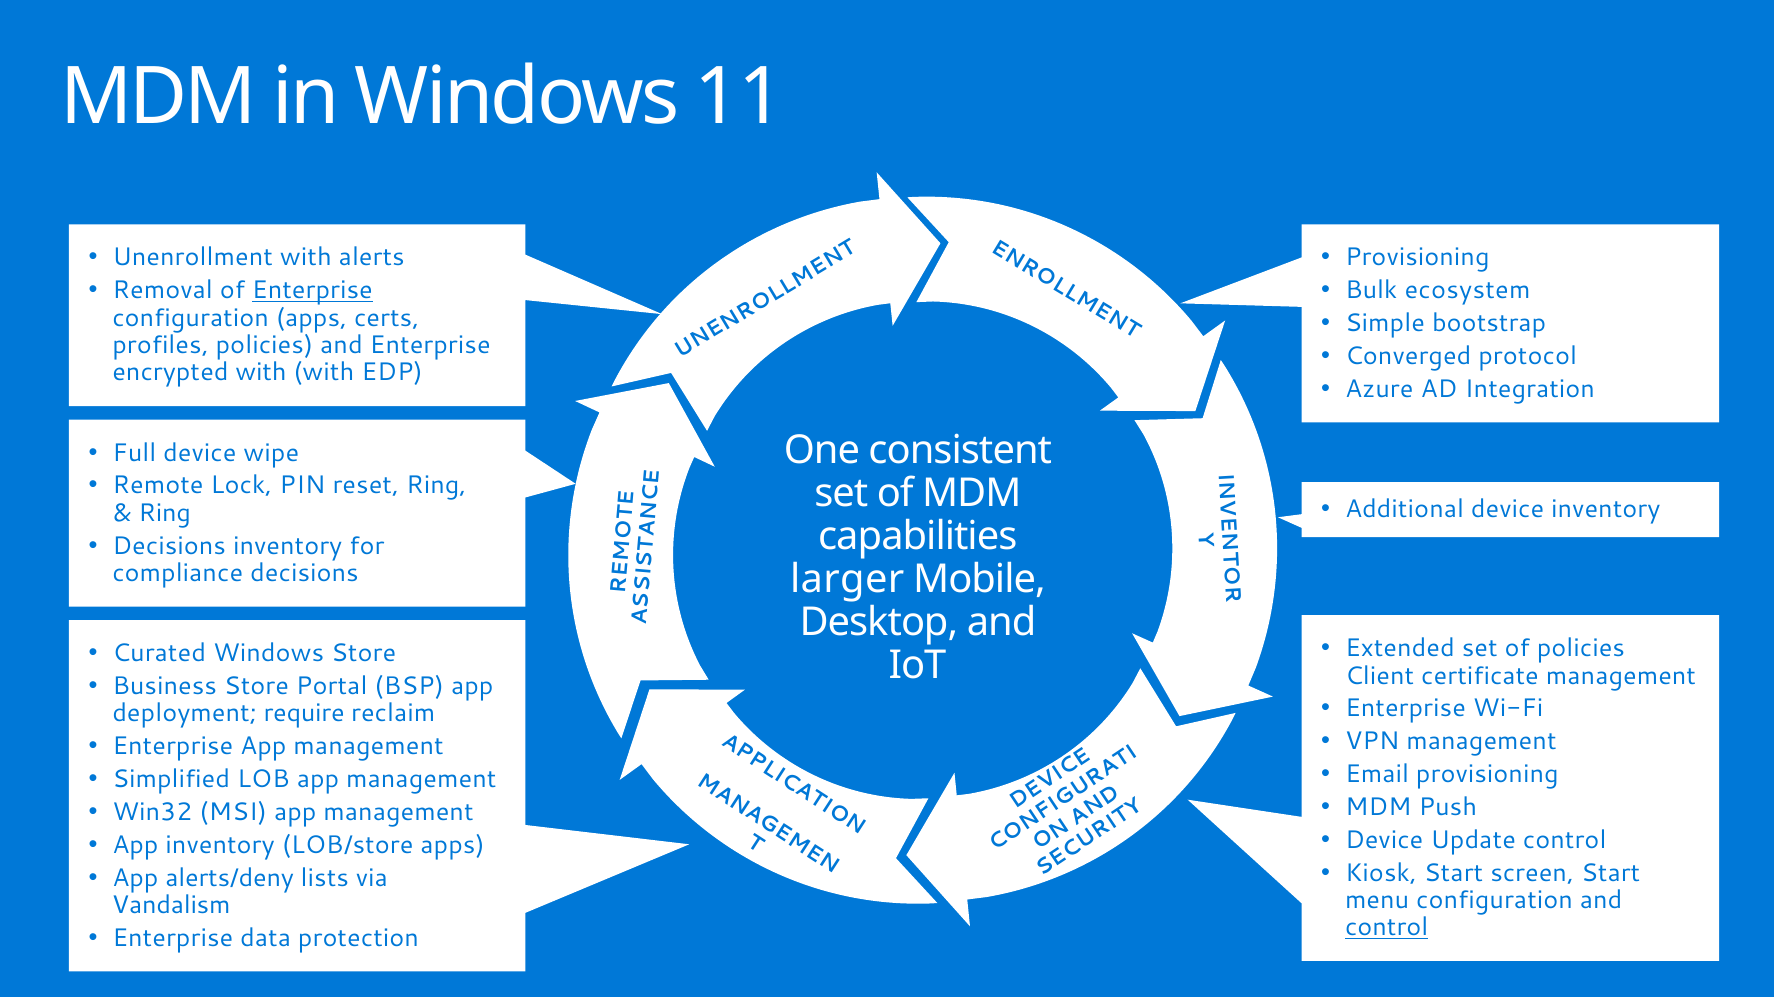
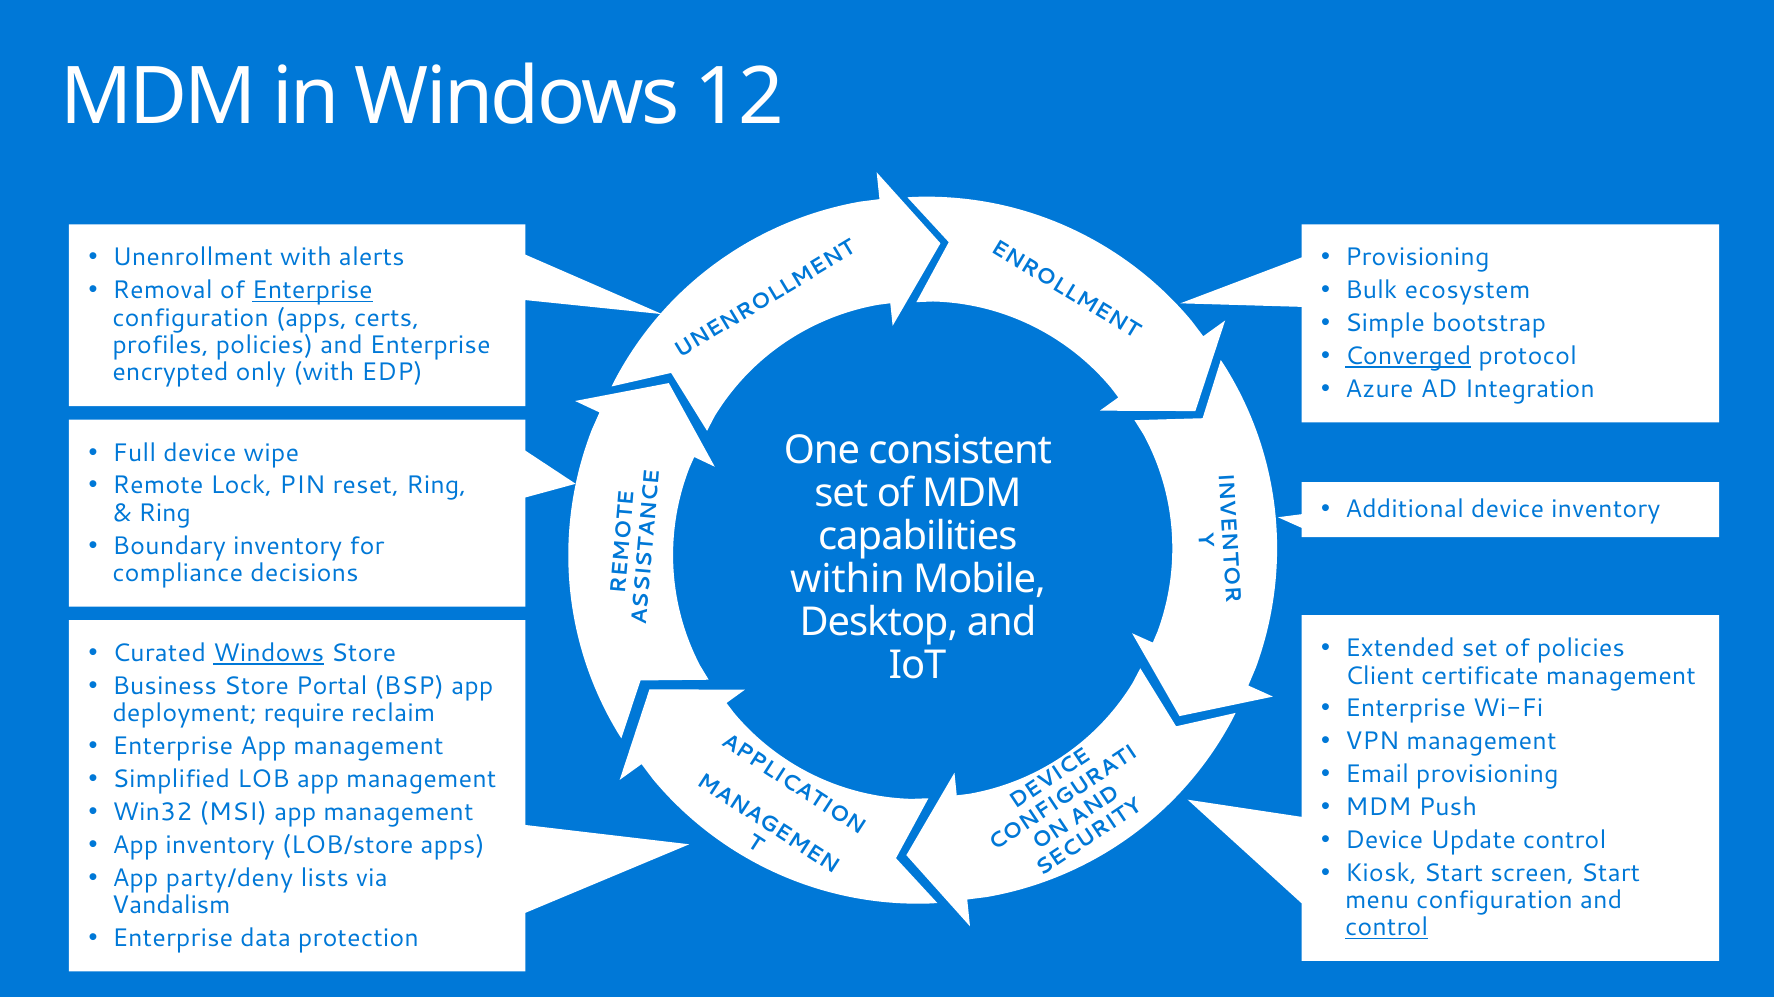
11: 11 -> 12 (739, 98)
Converged underline: none -> present (1408, 356)
encrypted with: with -> only (261, 373)
Decisions: Decisions -> Boundary (169, 546)
larger: larger -> within (847, 580)
Windows underline: none -> present (269, 654)
alerts/deny: alerts/deny -> party/deny (229, 878)
